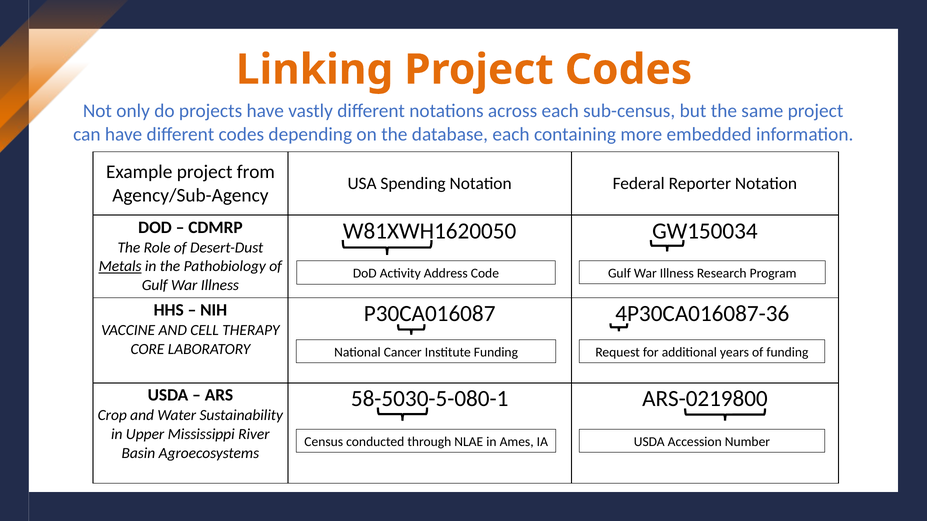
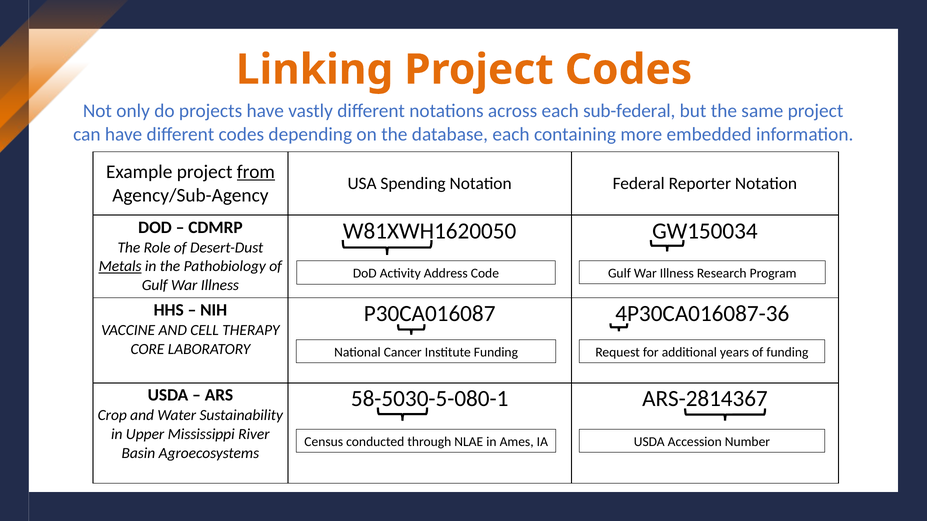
sub-census: sub-census -> sub-federal (629, 111)
from underline: none -> present (256, 172)
ARS-0219800: ARS-0219800 -> ARS-2814367 (705, 399)
